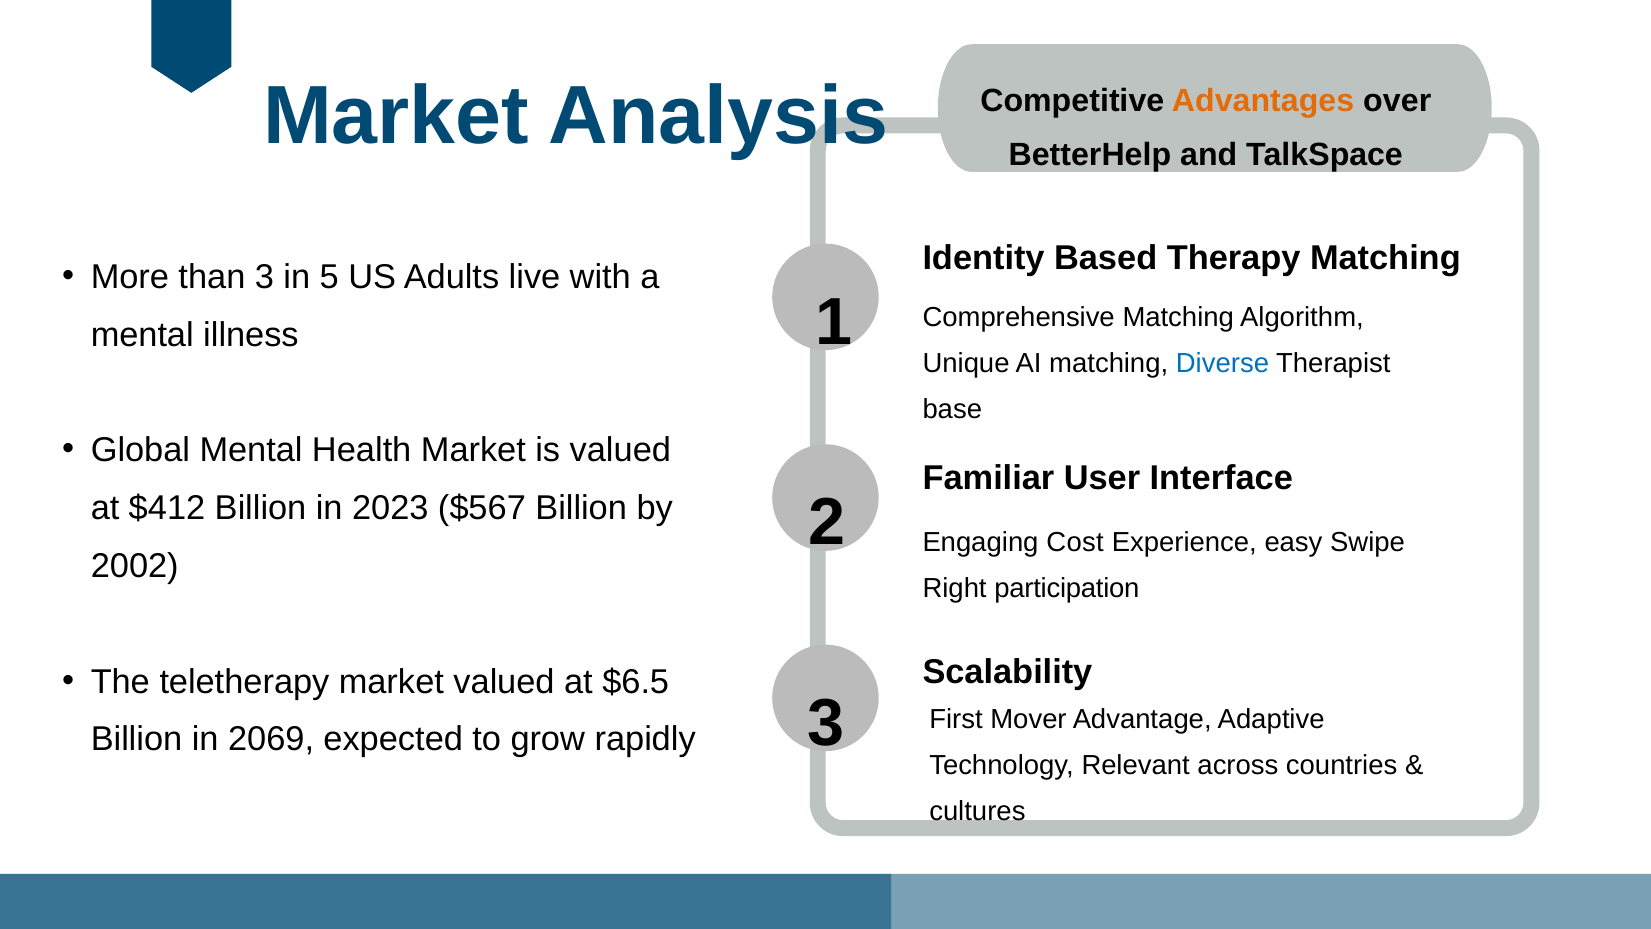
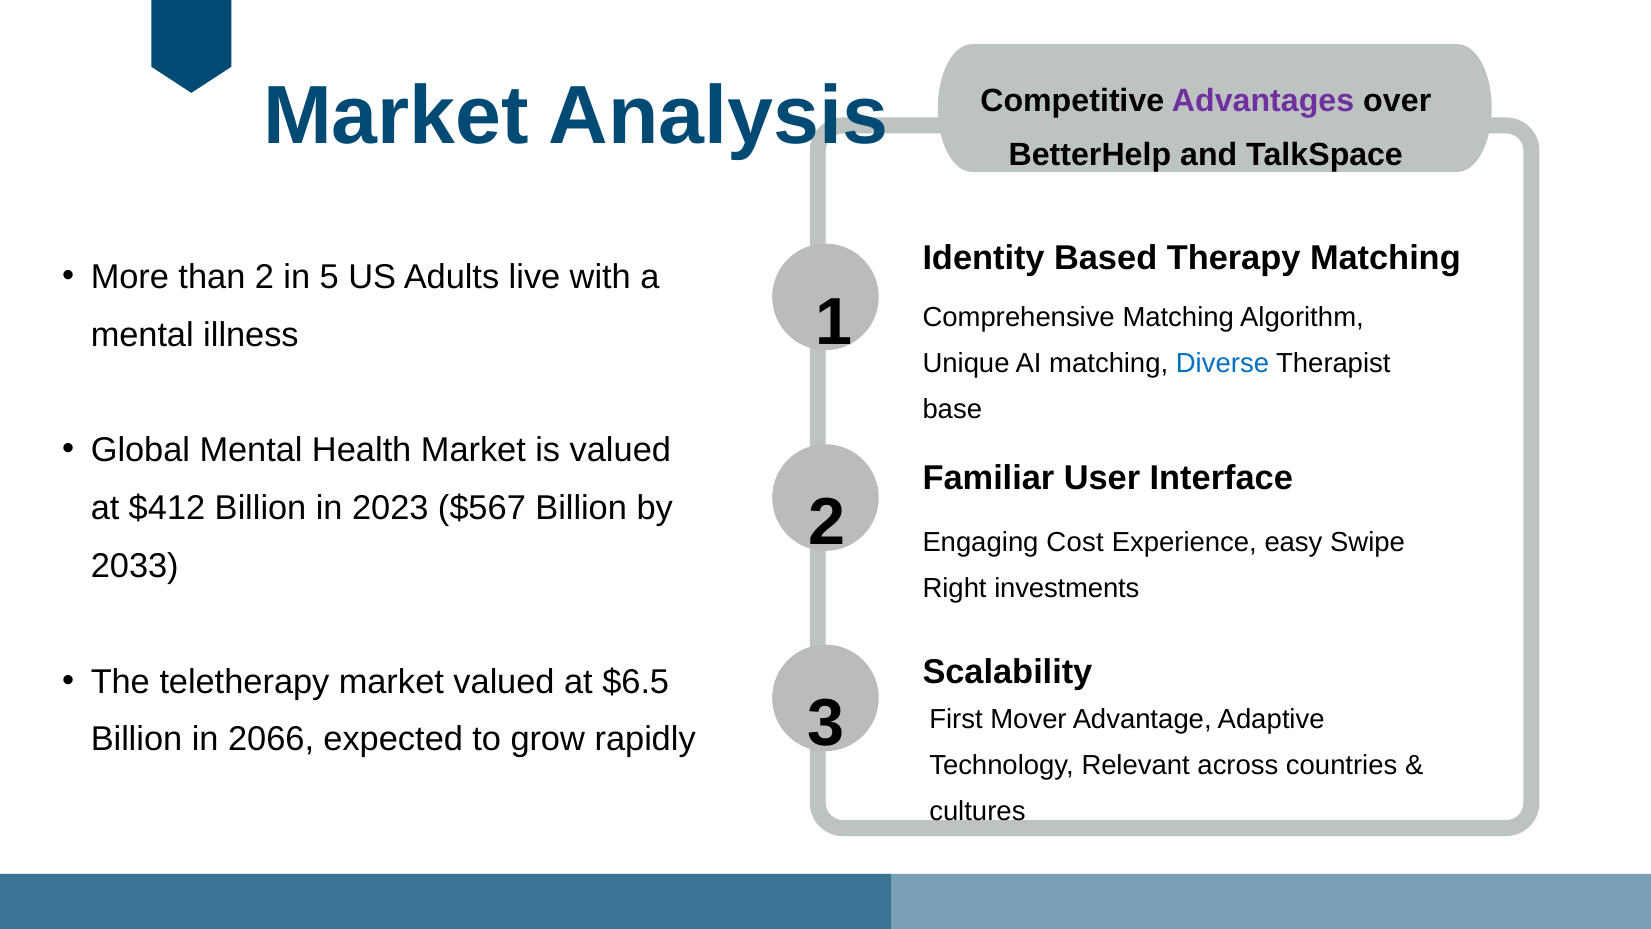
Advantages colour: orange -> purple (1263, 101)
than 3: 3 -> 2 (264, 277)
2002: 2002 -> 2033 (135, 566)
participation: participation -> investments (1067, 588)
2069: 2069 -> 2066 (271, 739)
